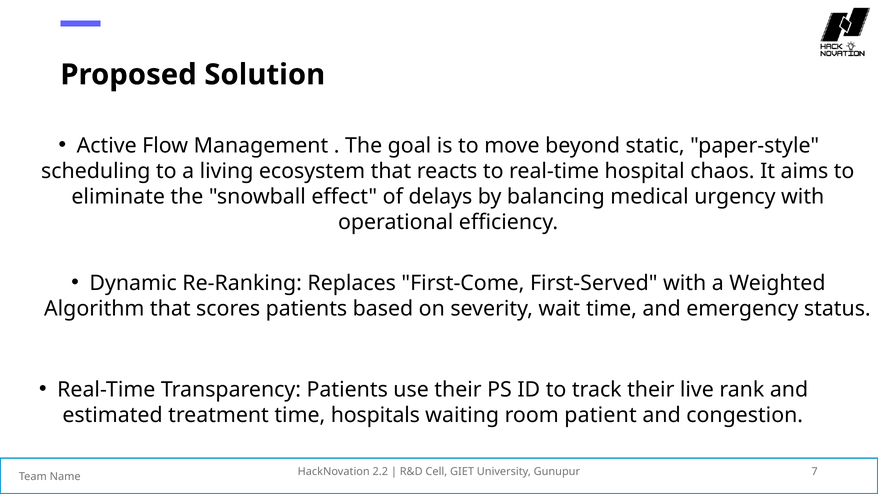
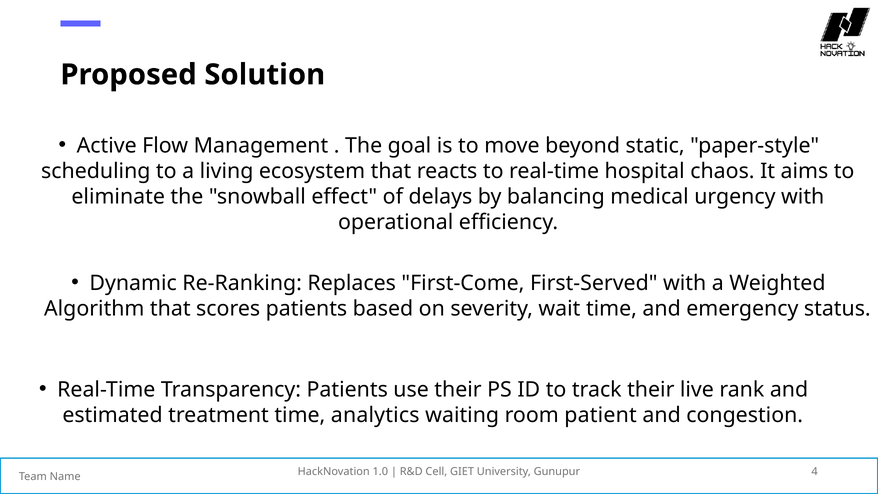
hospitals: hospitals -> analytics (375, 415)
2.2: 2.2 -> 1.0 (380, 472)
7: 7 -> 4 (815, 472)
